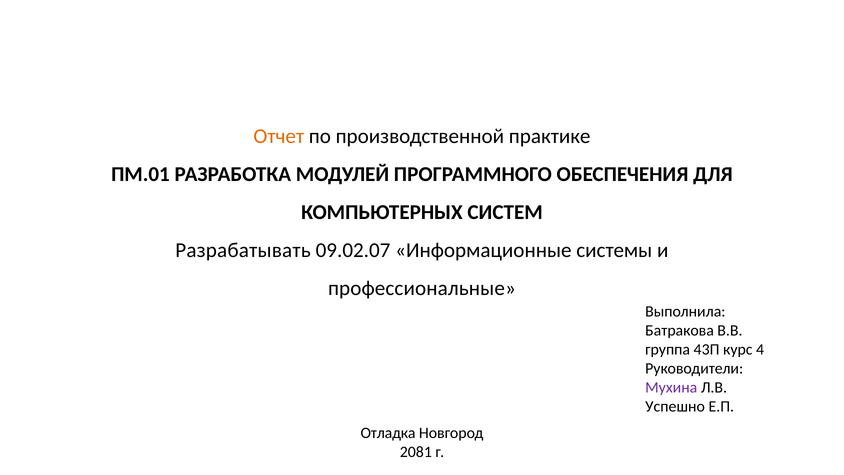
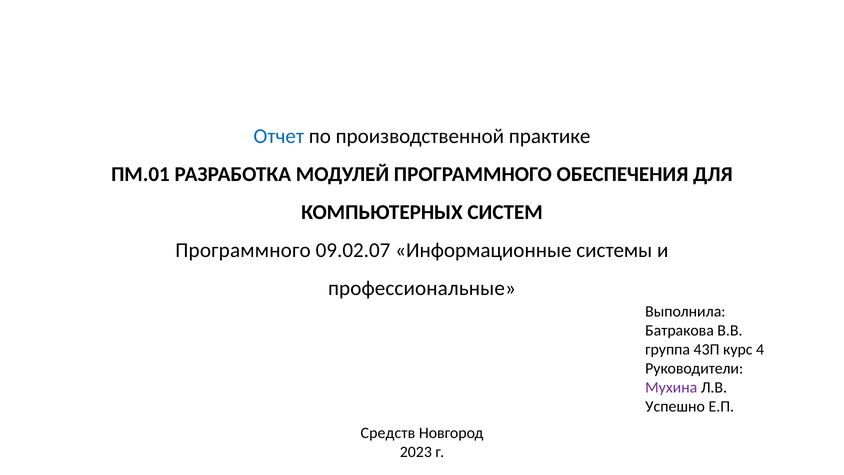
Отчет colour: orange -> blue (279, 136)
Разрабатывать: Разрабатывать -> Программного (243, 250)
Отладка: Отладка -> Средств (388, 433)
2081: 2081 -> 2023 (416, 452)
